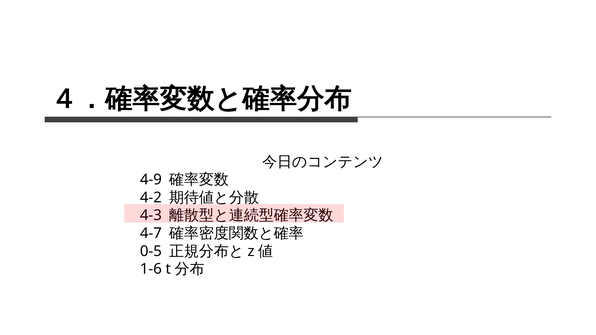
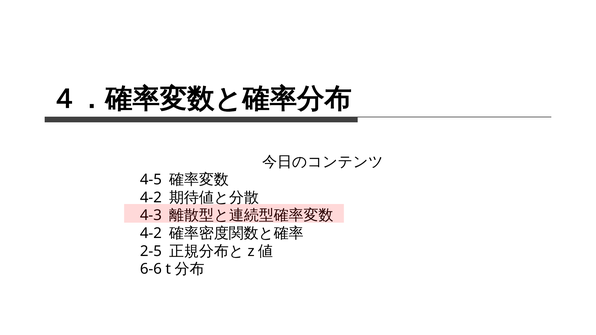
4-9: 4-9 -> 4-5 (151, 180)
4-7: 4-7 -> 4-2 (151, 233)
0-5: 0-5 -> 2-5 (151, 251)
1-6: 1-6 -> 6-6 (151, 269)
